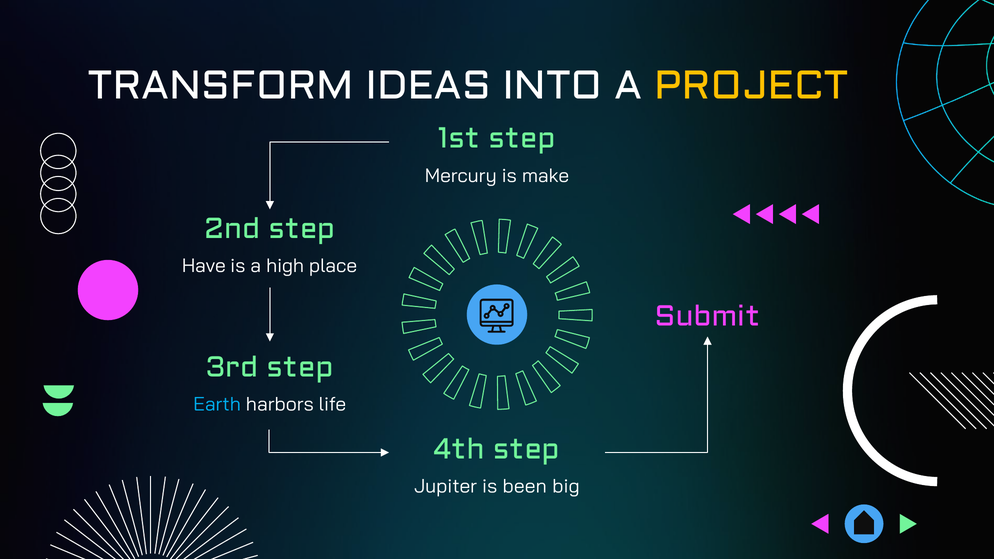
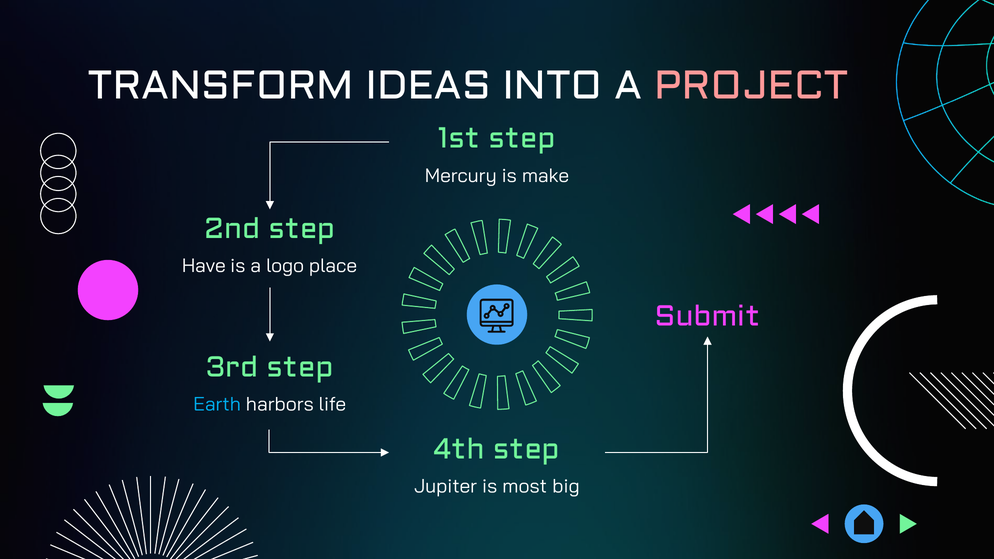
PROJECT colour: yellow -> pink (751, 85)
high: high -> logo (285, 266)
been: been -> most (525, 487)
